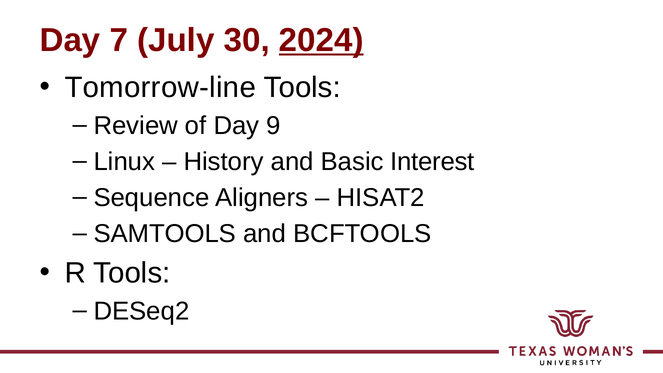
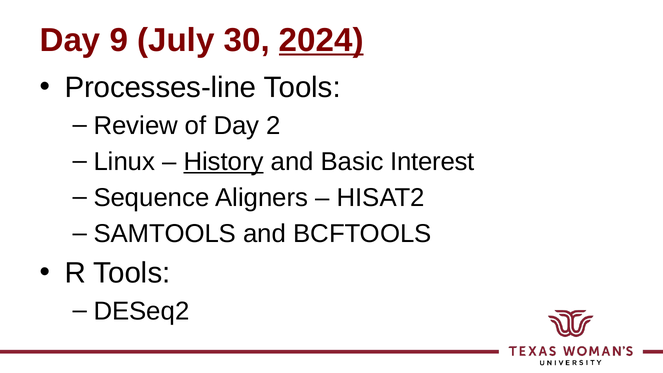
7: 7 -> 9 (119, 40)
Tomorrow-line: Tomorrow-line -> Processes-line (160, 87)
9: 9 -> 2 (274, 125)
History underline: none -> present (224, 162)
